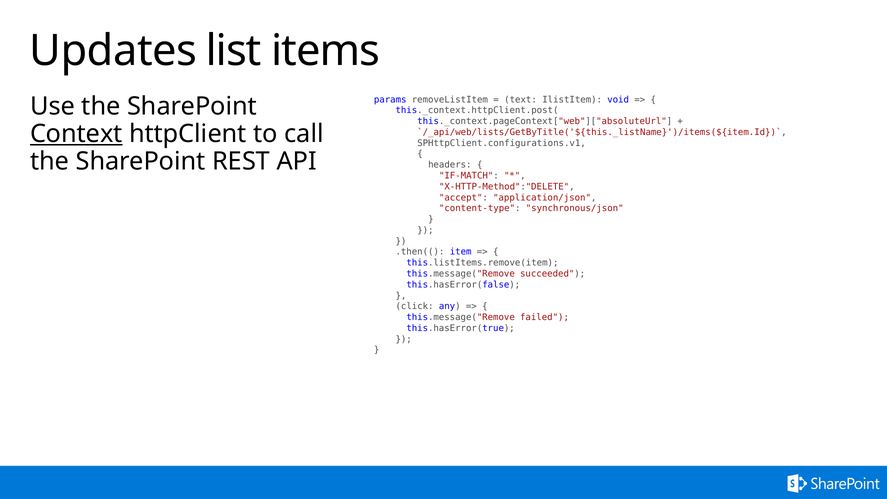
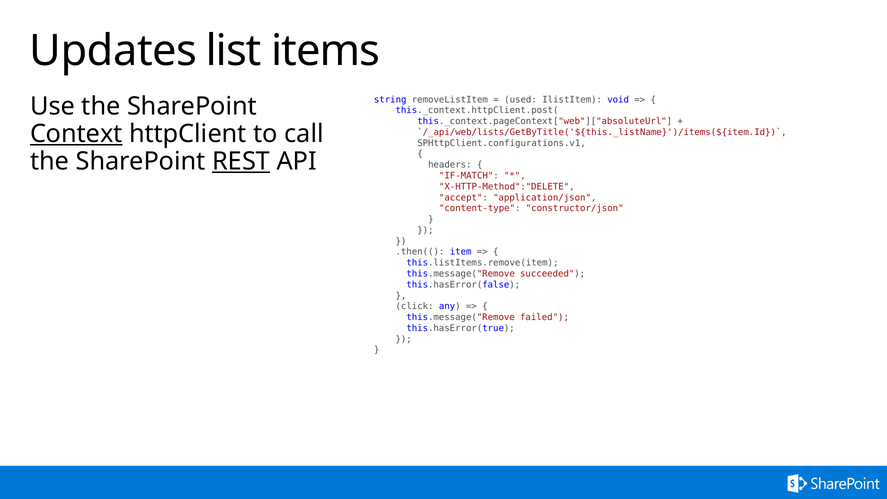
params: params -> string (390, 99)
text: text -> used (521, 99)
REST underline: none -> present (241, 161)
synchronous/json: synchronous/json -> constructor/json (575, 208)
